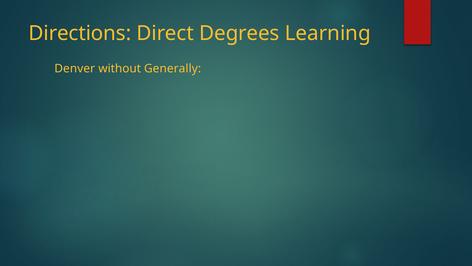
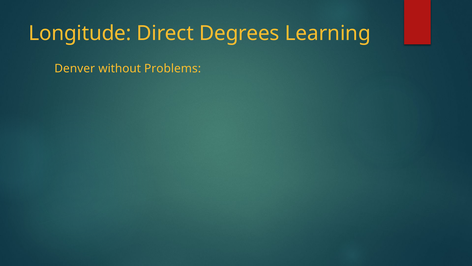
Directions: Directions -> Longitude (80, 33)
Generally: Generally -> Problems (173, 69)
